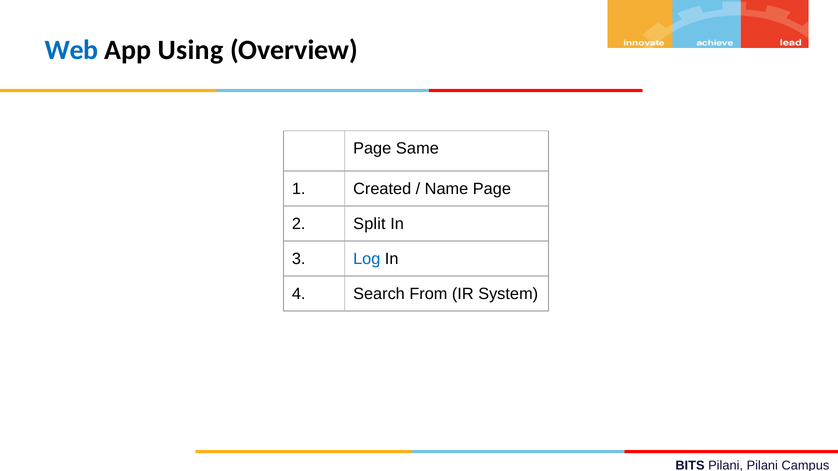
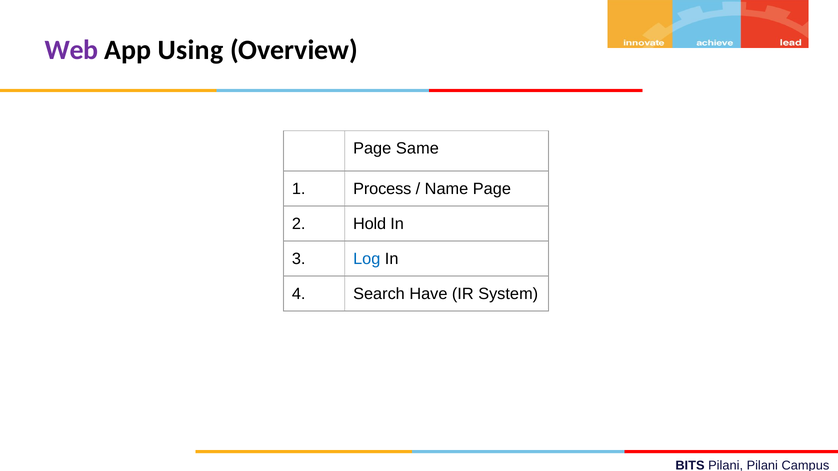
Web colour: blue -> purple (71, 50)
Created: Created -> Process (382, 189)
Split: Split -> Hold (370, 224)
From: From -> Have (428, 294)
